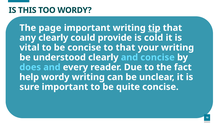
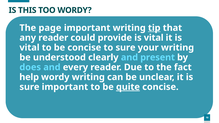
any clearly: clearly -> reader (53, 38)
provide is cold: cold -> vital (154, 38)
to that: that -> sure (126, 48)
and concise: concise -> present (158, 57)
quite underline: none -> present (128, 87)
